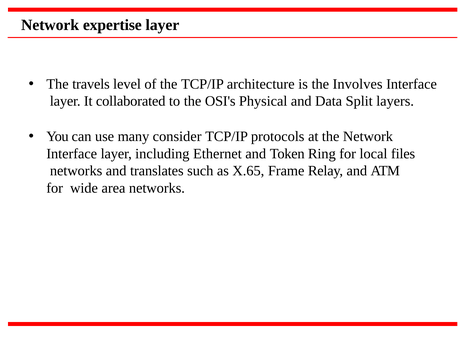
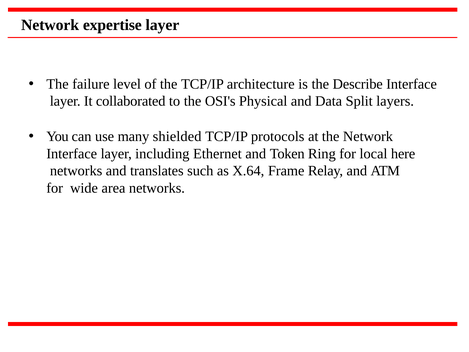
travels: travels -> failure (91, 84)
Involves: Involves -> Describe (358, 84)
consider: consider -> shielded (177, 136)
files: files -> here (403, 154)
X.65: X.65 -> X.64 (248, 171)
